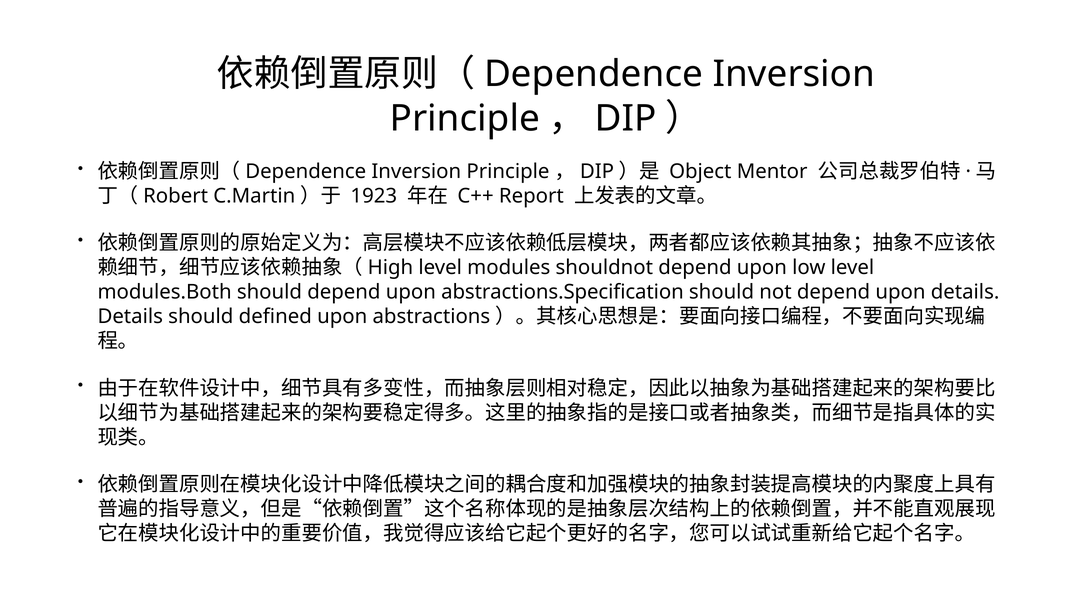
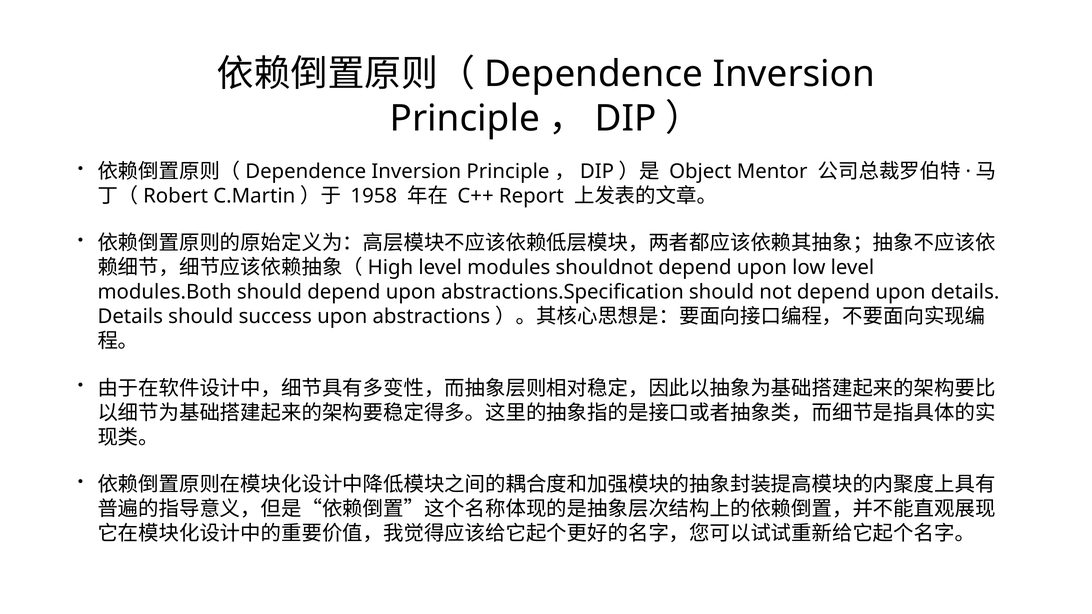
1923: 1923 -> 1958 (374, 196)
defined: defined -> success (275, 317)
